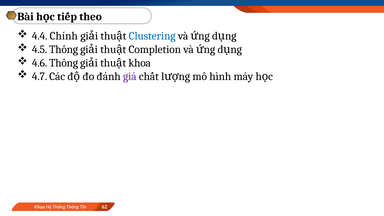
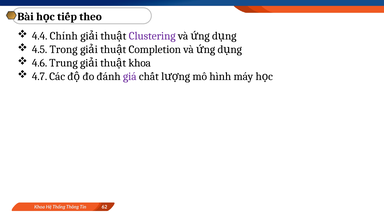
Clustering colour: blue -> purple (152, 36)
4.5 Thông: Thông -> Trong (64, 49)
4.6 Thông: Thông -> Trung (63, 63)
